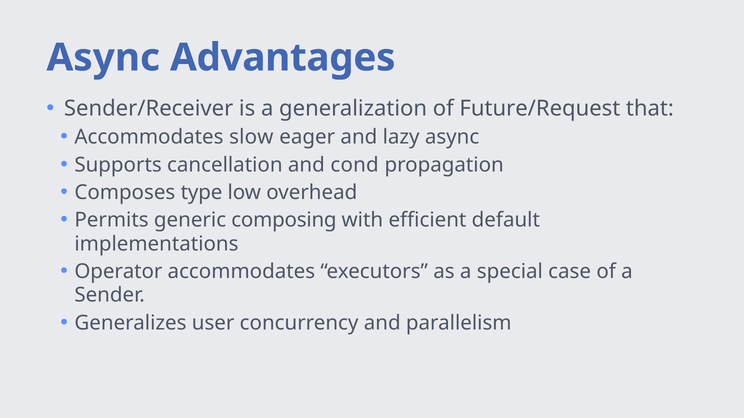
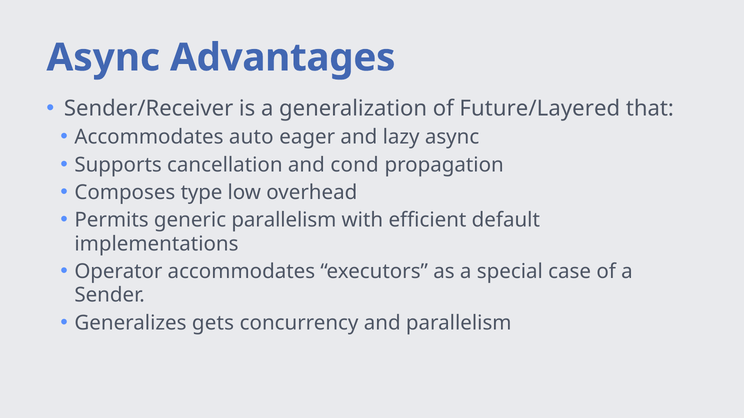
Future/Request: Future/Request -> Future/Layered (540, 109)
slow: slow -> auto (251, 137)
generic composing: composing -> parallelism (284, 220)
user: user -> gets (213, 323)
